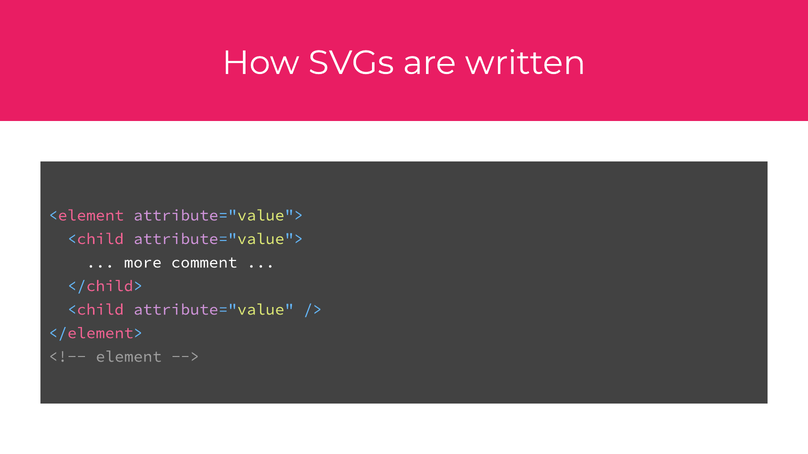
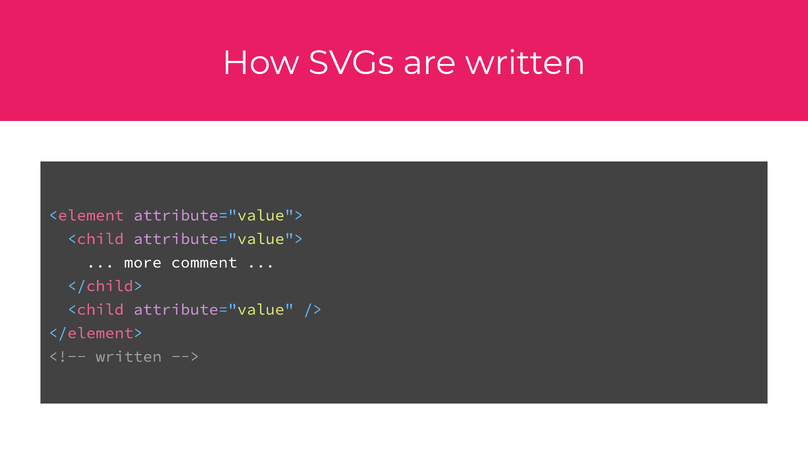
element: element -> written (129, 357)
